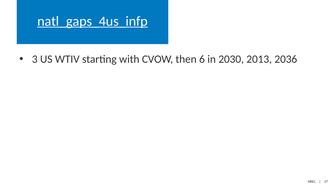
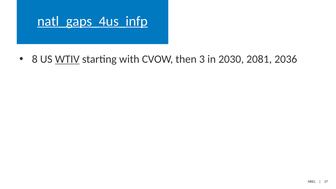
3: 3 -> 8 (35, 59)
WTIV underline: none -> present (67, 59)
6: 6 -> 3 (202, 59)
2013: 2013 -> 2081 (259, 59)
